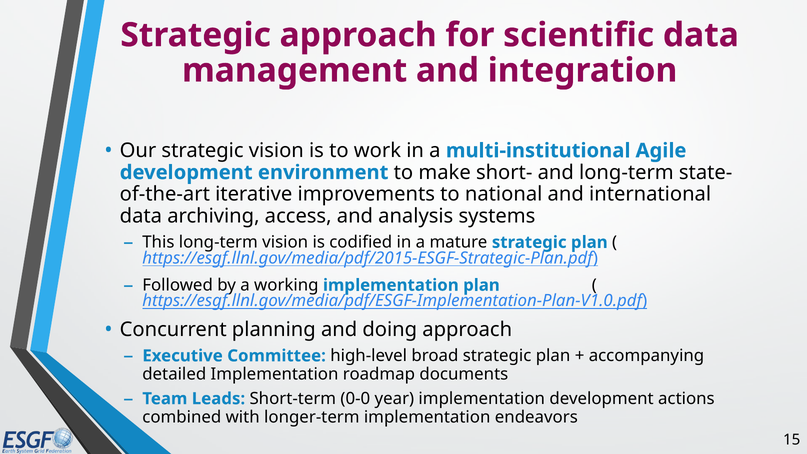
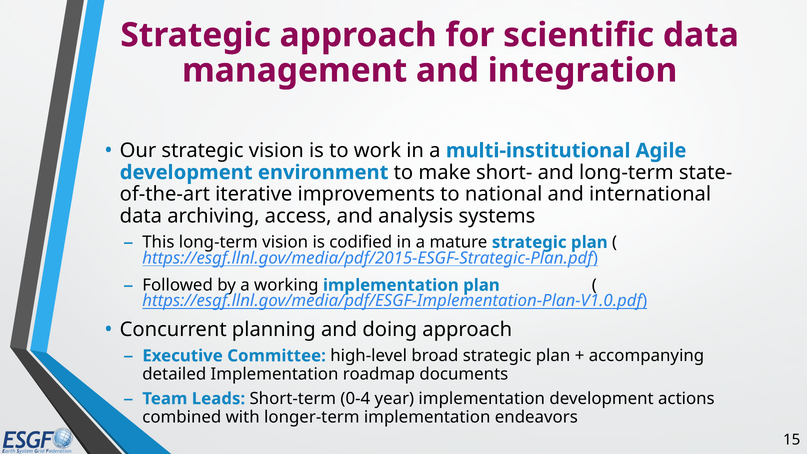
0-0: 0-0 -> 0-4 (355, 399)
